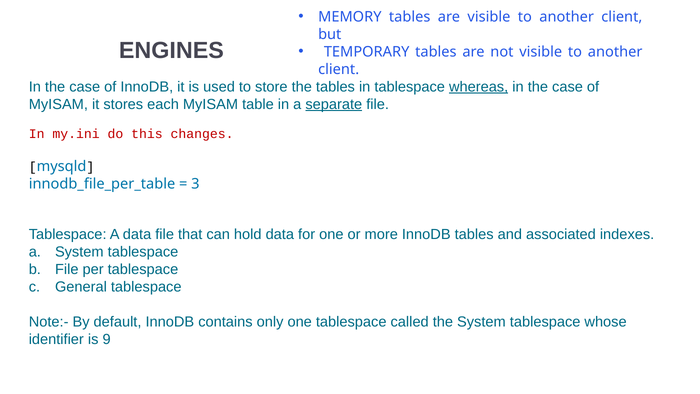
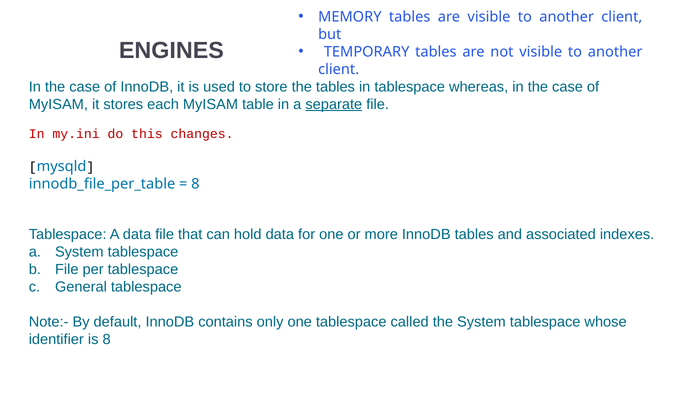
whereas underline: present -> none (479, 87)
3: 3 -> 8 (195, 184)
is 9: 9 -> 8 (107, 339)
